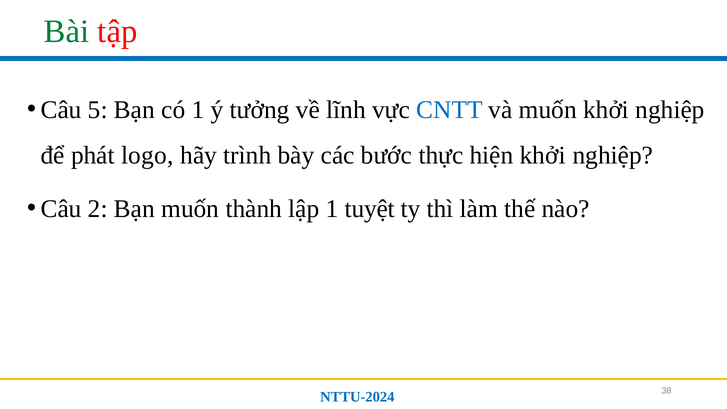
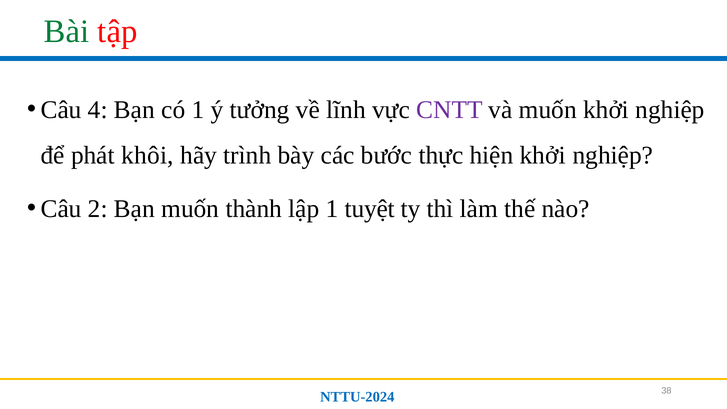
5: 5 -> 4 (98, 110)
CNTT colour: blue -> purple (449, 110)
logo: logo -> khôi (147, 156)
